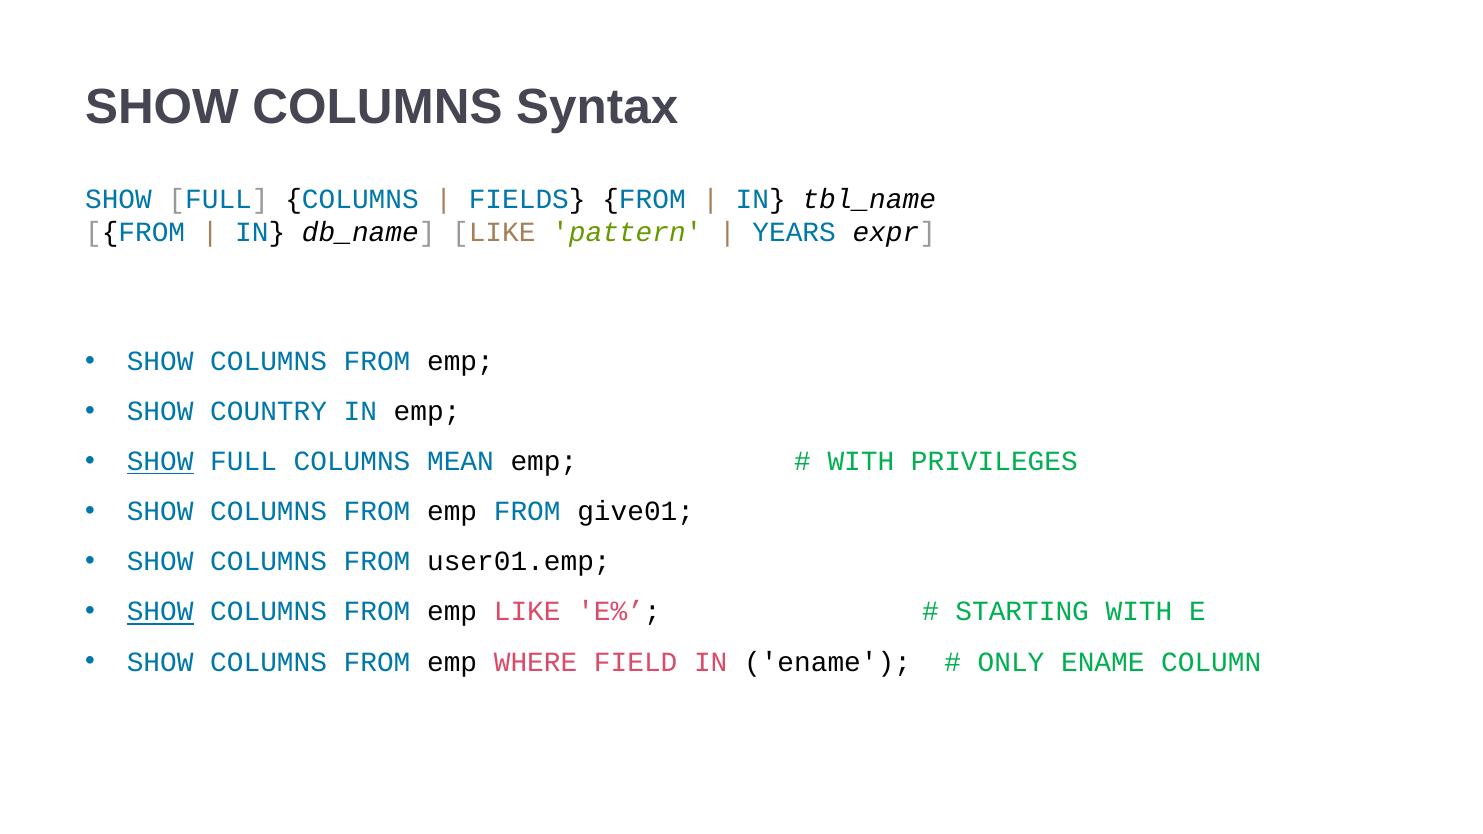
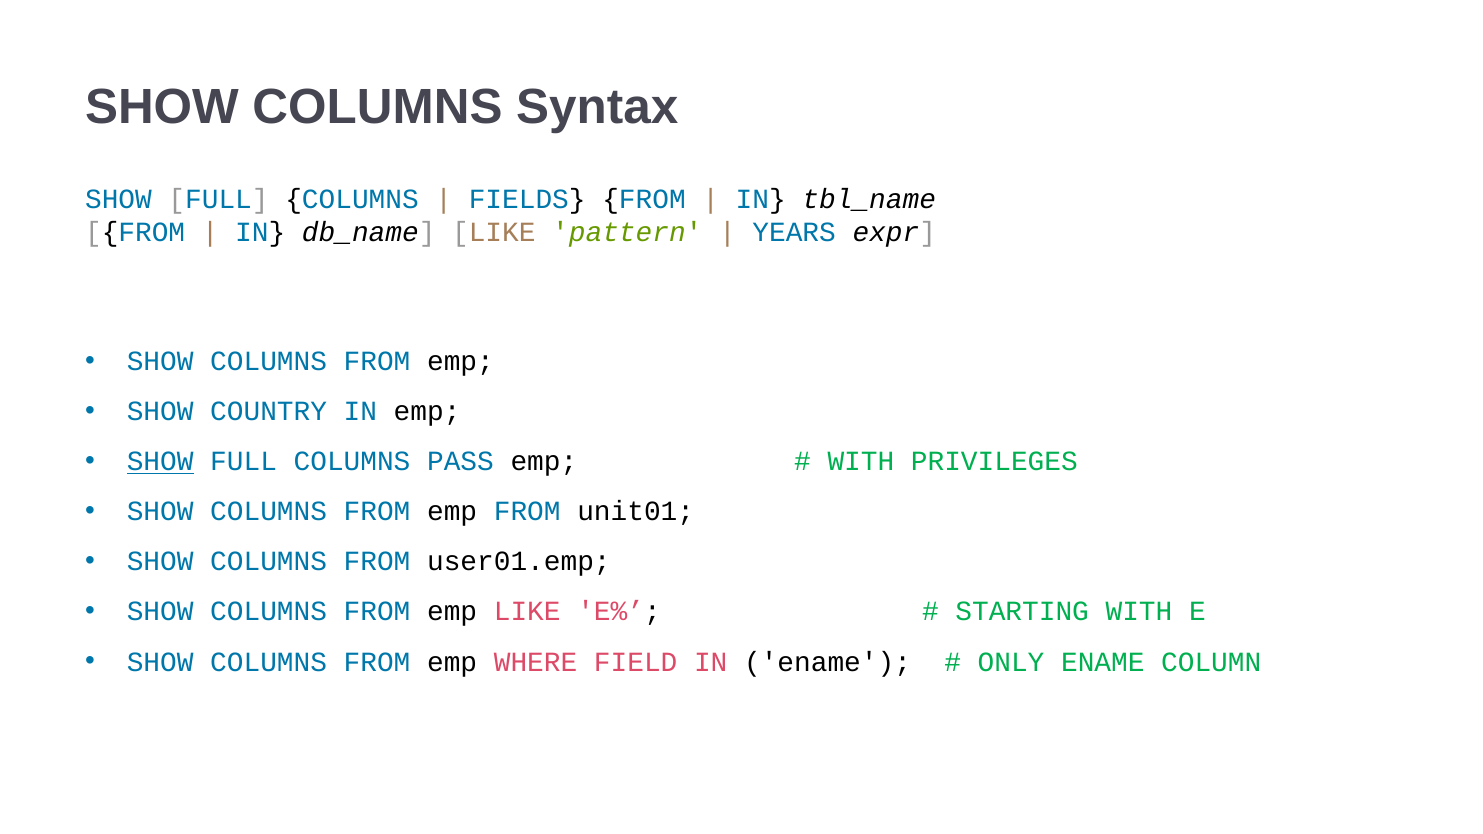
MEAN: MEAN -> PASS (460, 462)
give01: give01 -> unit01 (636, 512)
SHOW underline: present -> none (160, 612)
